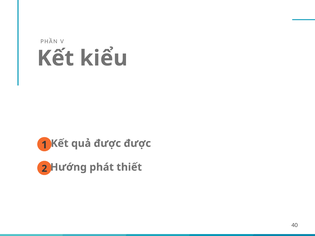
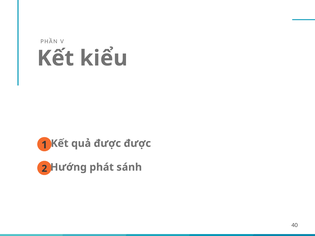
thiết: thiết -> sánh (129, 167)
